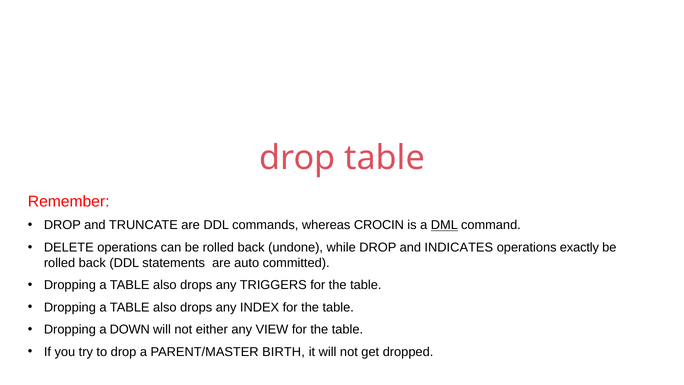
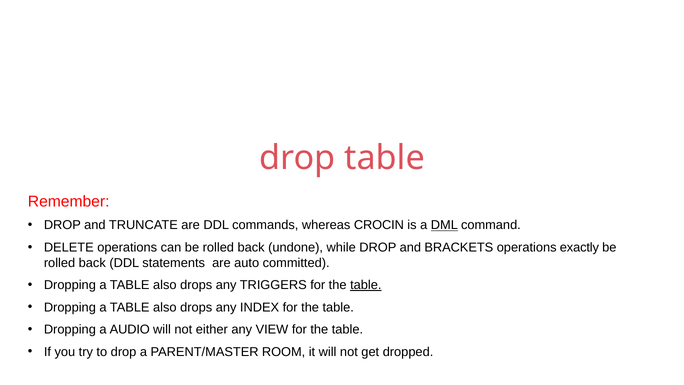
INDICATES: INDICATES -> BRACKETS (459, 247)
table underline: none -> present (366, 285)
DOWN: DOWN -> AUDIO (130, 329)
BIRTH: BIRTH -> ROOM (284, 352)
